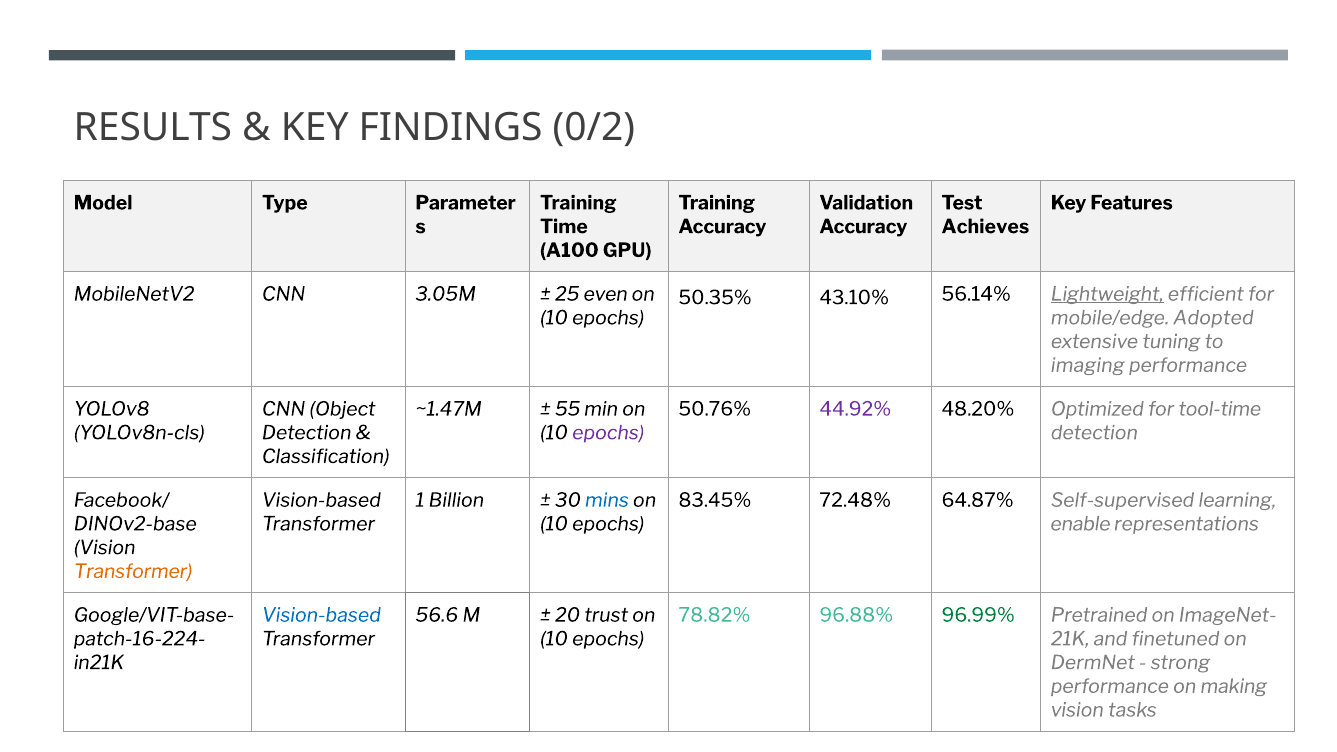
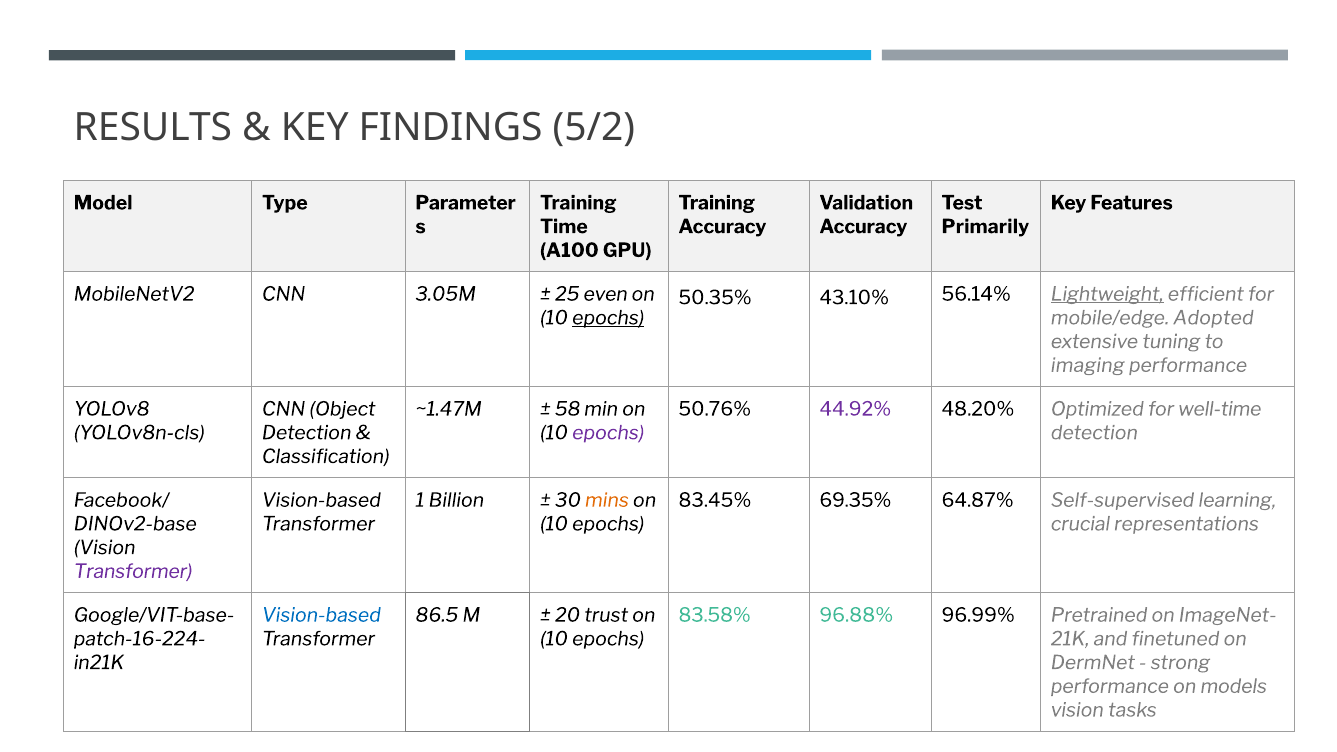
0/2: 0/2 -> 5/2 (594, 128)
Achieves: Achieves -> Primarily (985, 227)
epochs underline: none -> present (608, 318)
55: 55 -> 58 (568, 409)
tool-time: tool-time -> well-time (1220, 409)
mins colour: blue -> orange (607, 500)
72.48%: 72.48% -> 69.35% (855, 500)
enable: enable -> crucial (1080, 524)
Transformer colour: orange -> purple (133, 572)
56.6: 56.6 -> 86.5 (437, 615)
78.82%: 78.82% -> 83.58% (715, 615)
96.99% colour: green -> black (978, 615)
making: making -> models (1234, 686)
